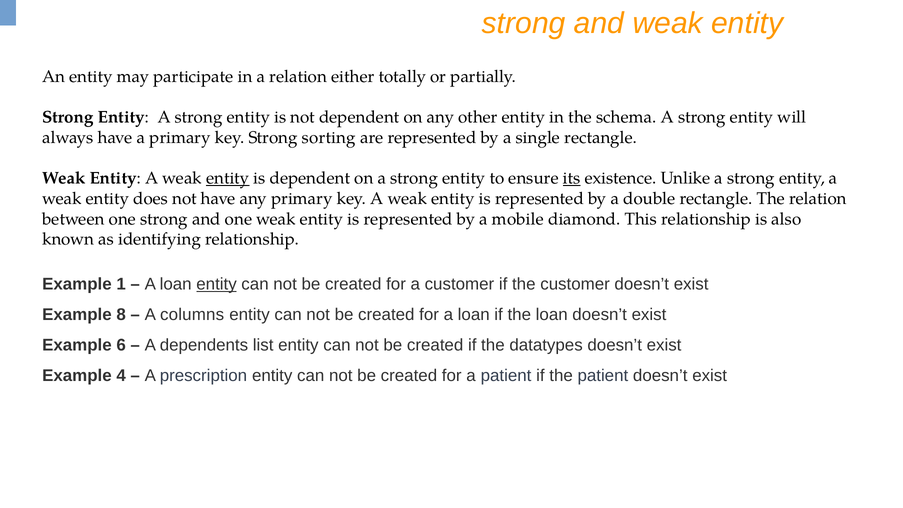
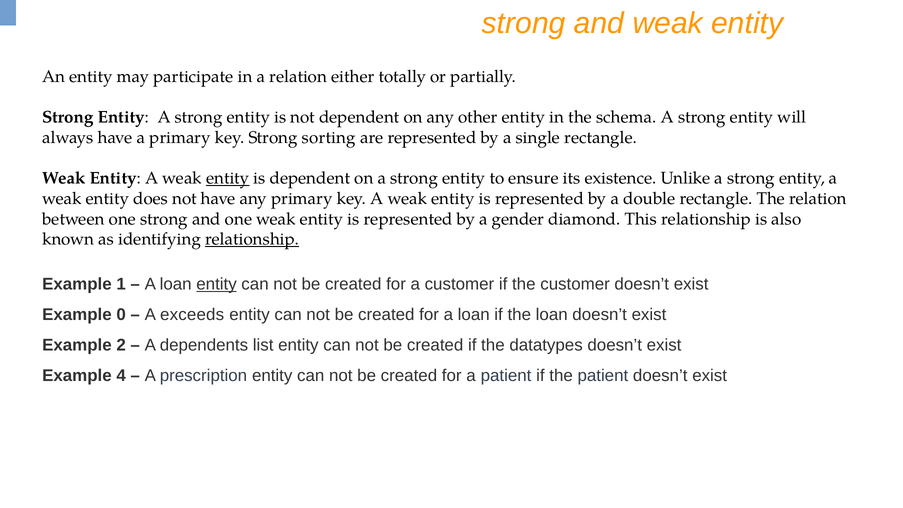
its underline: present -> none (572, 178)
mobile: mobile -> gender (518, 219)
relationship underline: none -> present (252, 239)
8: 8 -> 0 (121, 315)
columns: columns -> exceeds (192, 315)
6: 6 -> 2 (121, 345)
